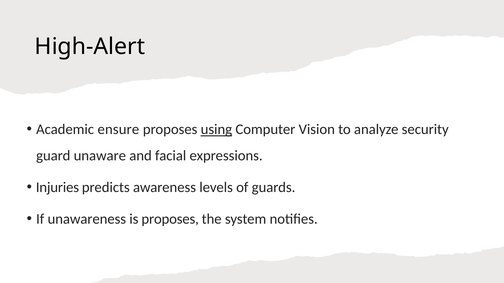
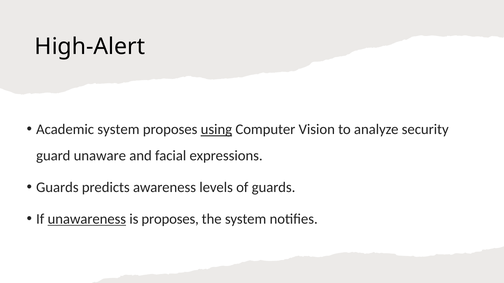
Academic ensure: ensure -> system (118, 130)
Injuries: Injuries -> Guards (57, 188)
unawareness underline: none -> present (87, 219)
